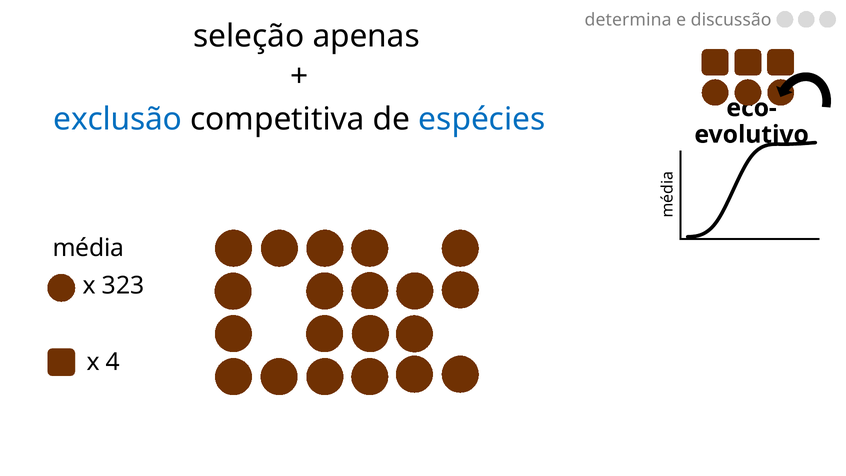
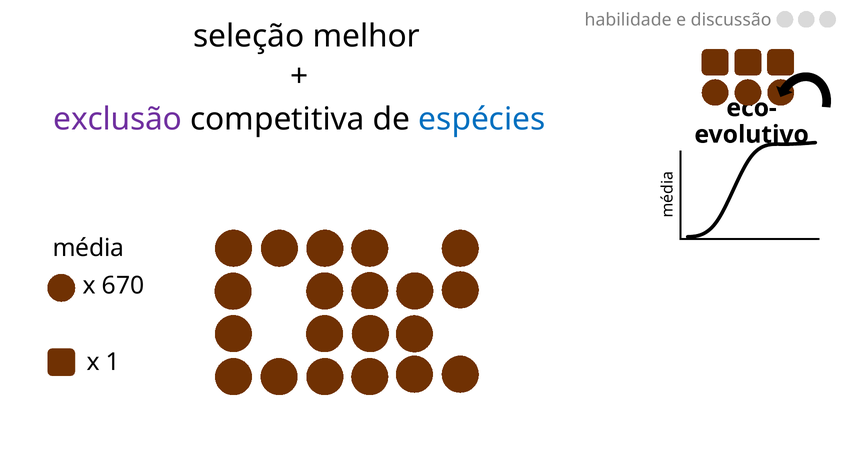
determina: determina -> habilidade (628, 20)
apenas: apenas -> melhor (366, 36)
exclusão colour: blue -> purple (118, 119)
323: 323 -> 670 (123, 286)
4: 4 -> 1 (113, 362)
